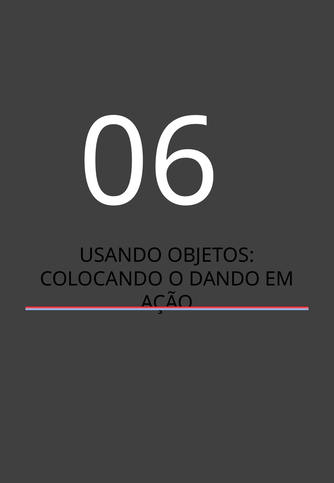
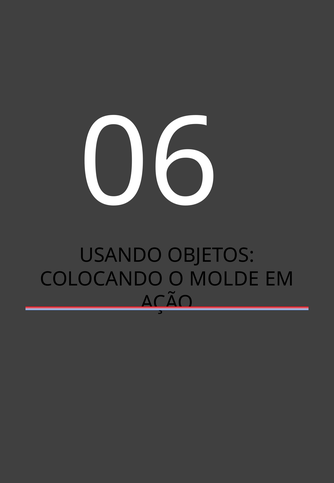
DANDO: DANDO -> MOLDE (224, 279)
